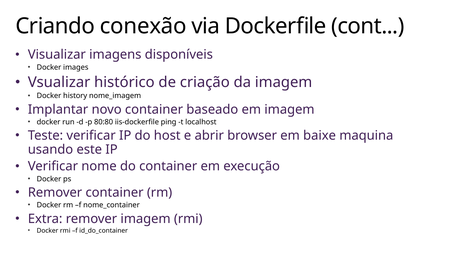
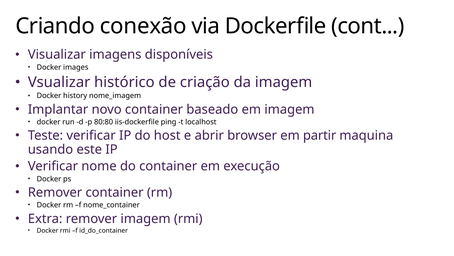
baixe: baixe -> partir (320, 135)
